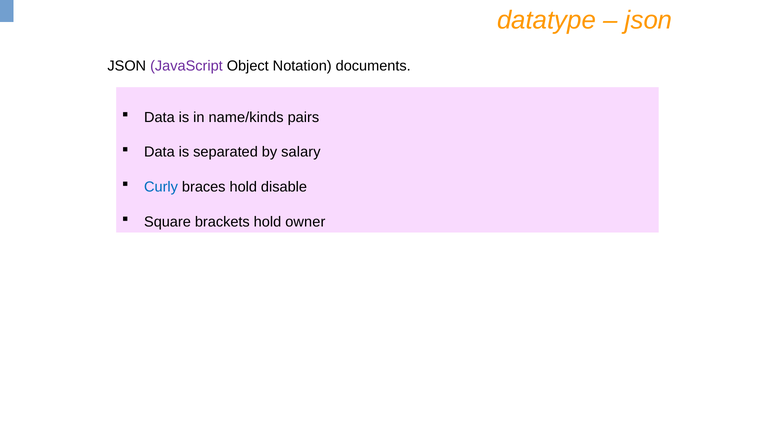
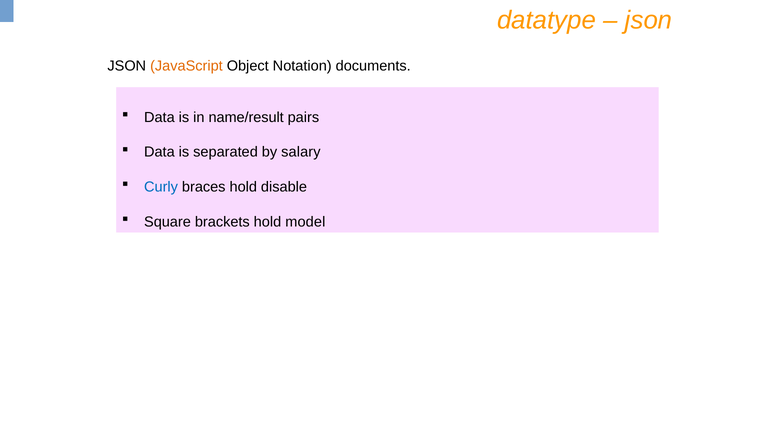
JavaScript colour: purple -> orange (186, 66)
name/kinds: name/kinds -> name/result (246, 117)
owner: owner -> model (305, 222)
